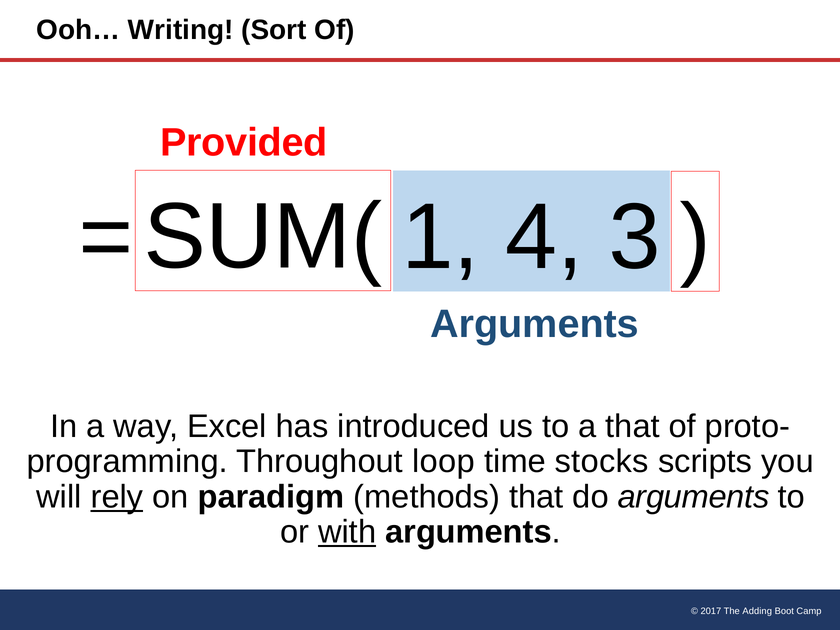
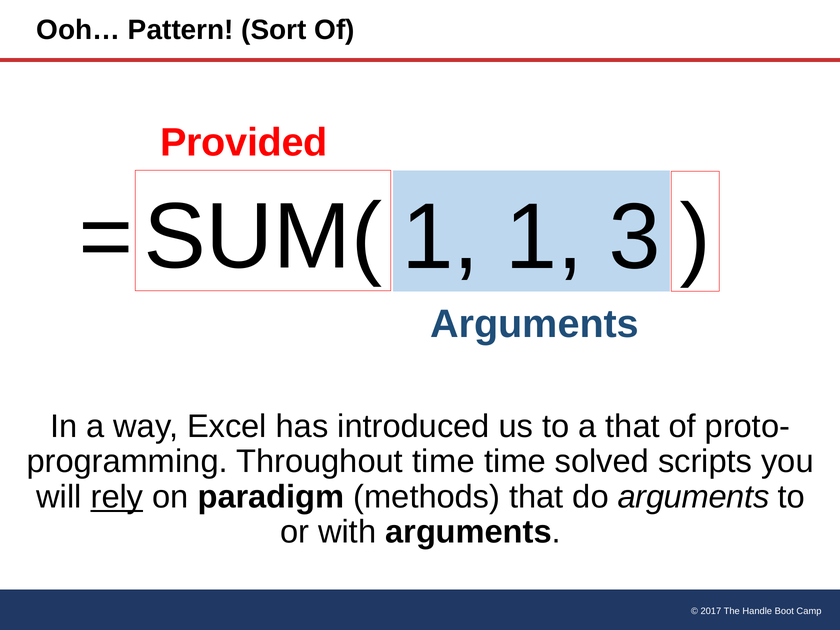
Writing: Writing -> Pattern (181, 30)
1 4: 4 -> 1 (544, 238)
Throughout loop: loop -> time (443, 462)
stocks: stocks -> solved (602, 462)
with underline: present -> none (347, 532)
Adding: Adding -> Handle (757, 611)
